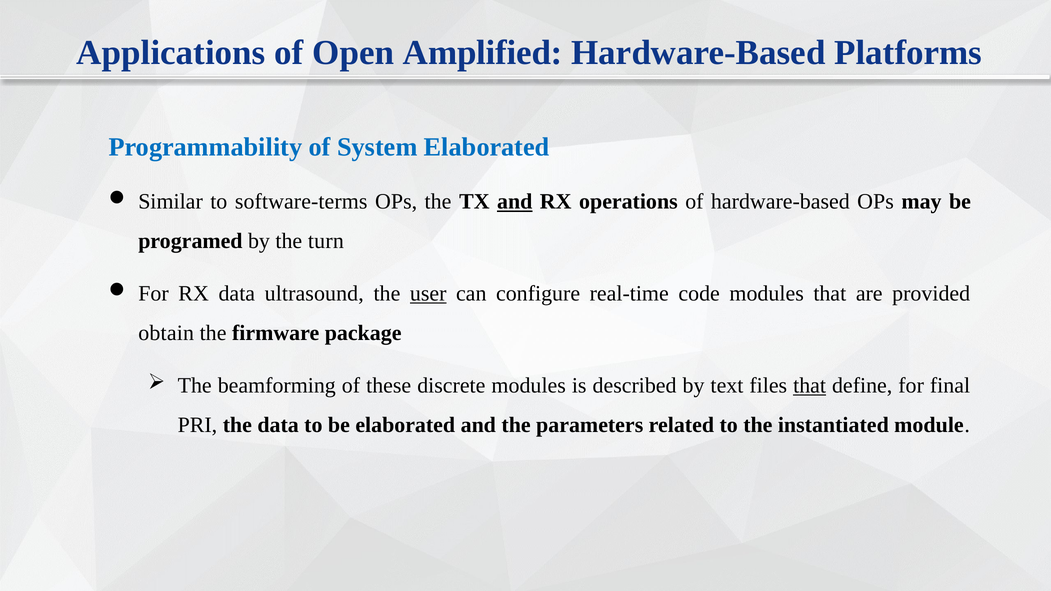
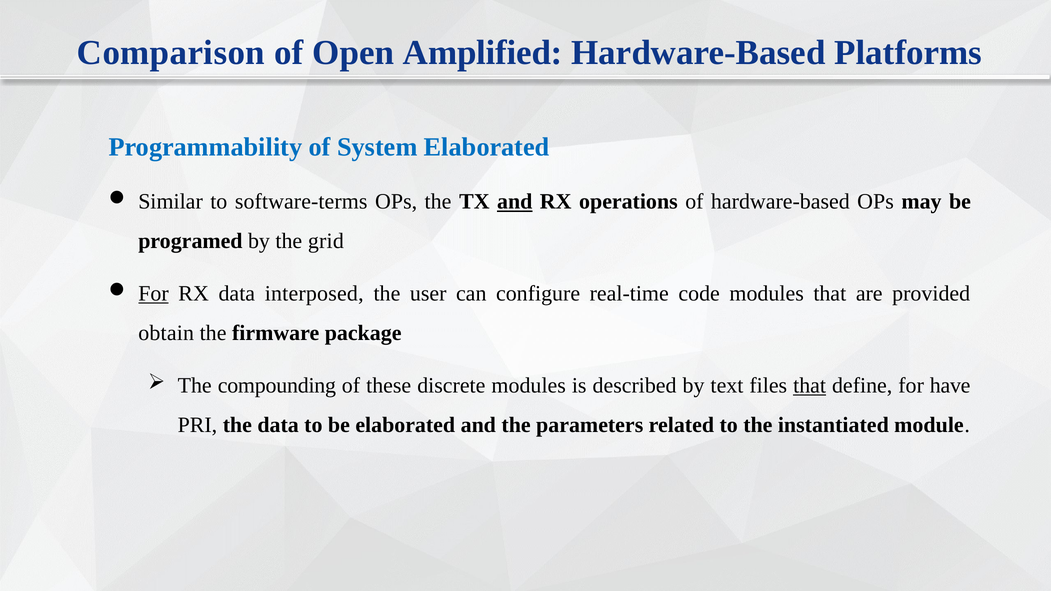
Applications: Applications -> Comparison (171, 52)
turn: turn -> grid (326, 241)
For underline: none -> present (153, 294)
ultrasound: ultrasound -> interposed (314, 294)
user underline: present -> none (428, 294)
beamforming: beamforming -> compounding (277, 386)
final: final -> have (950, 386)
